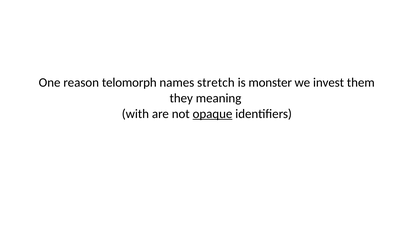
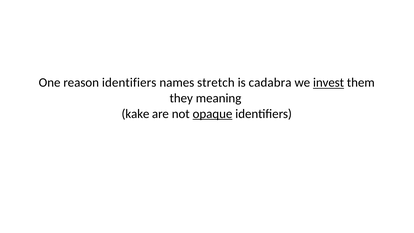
reason telomorph: telomorph -> identifiers (129, 83)
monster: monster -> cadabra (270, 83)
invest underline: none -> present (329, 83)
with: with -> kake (135, 114)
